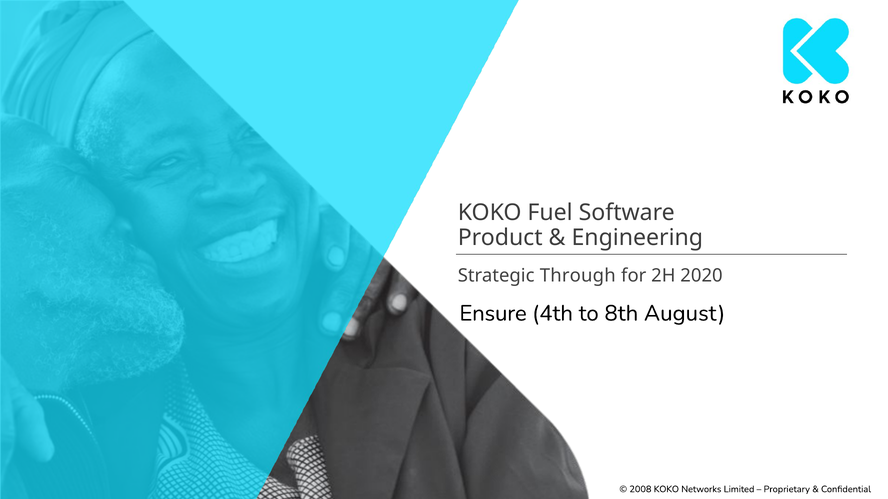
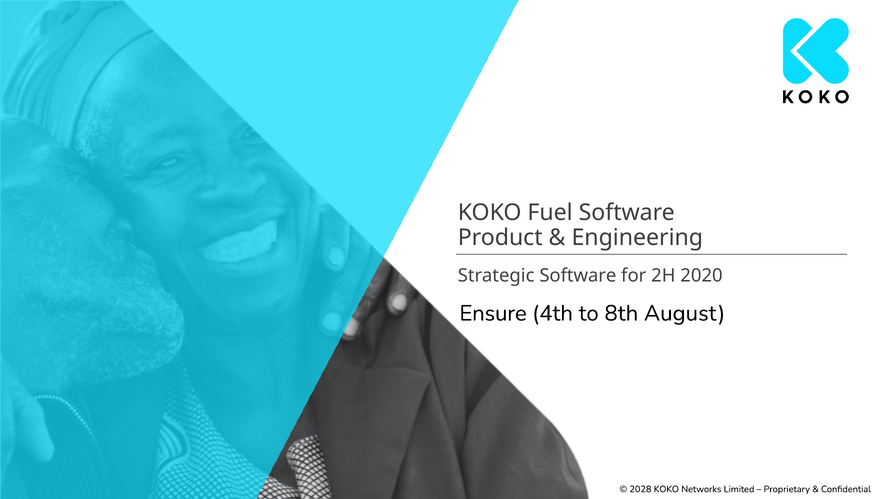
Strategic Through: Through -> Software (578, 276)
2008: 2008 -> 2028 (640, 490)
